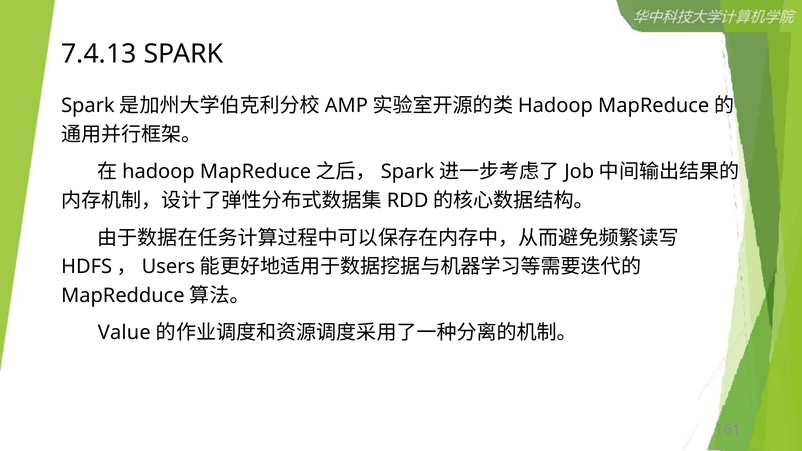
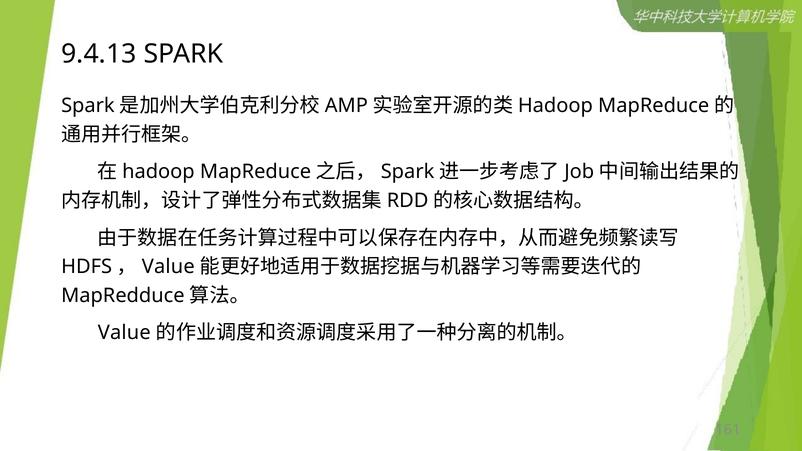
7.4.13: 7.4.13 -> 9.4.13 (99, 54)
Users: Users -> Value (168, 267)
